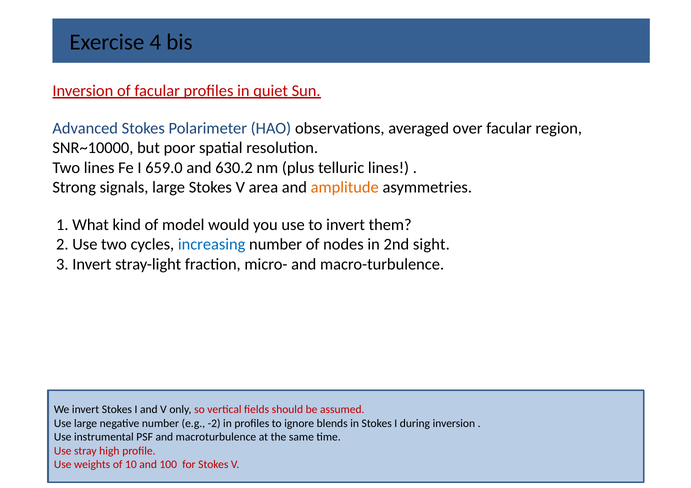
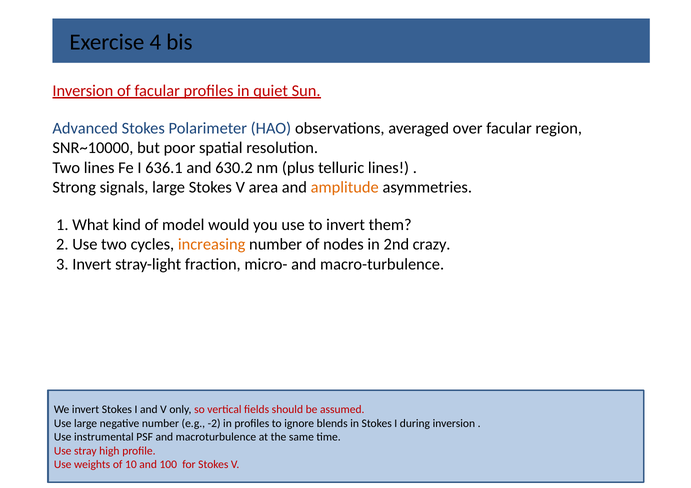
659.0: 659.0 -> 636.1 (164, 168)
increasing colour: blue -> orange (212, 245)
sight: sight -> crazy (432, 245)
